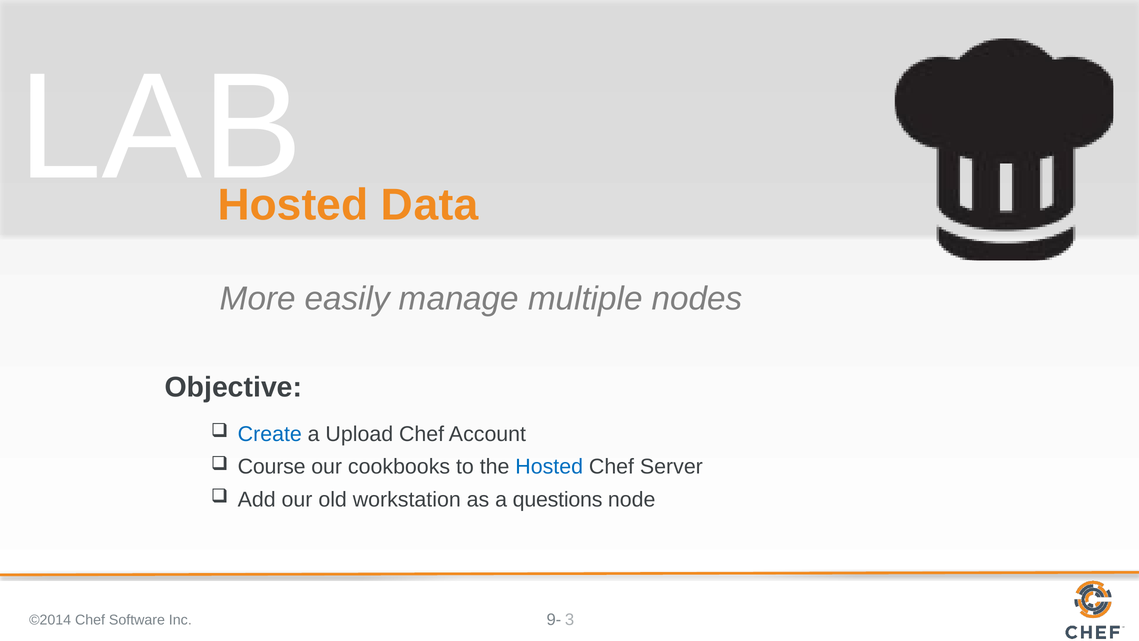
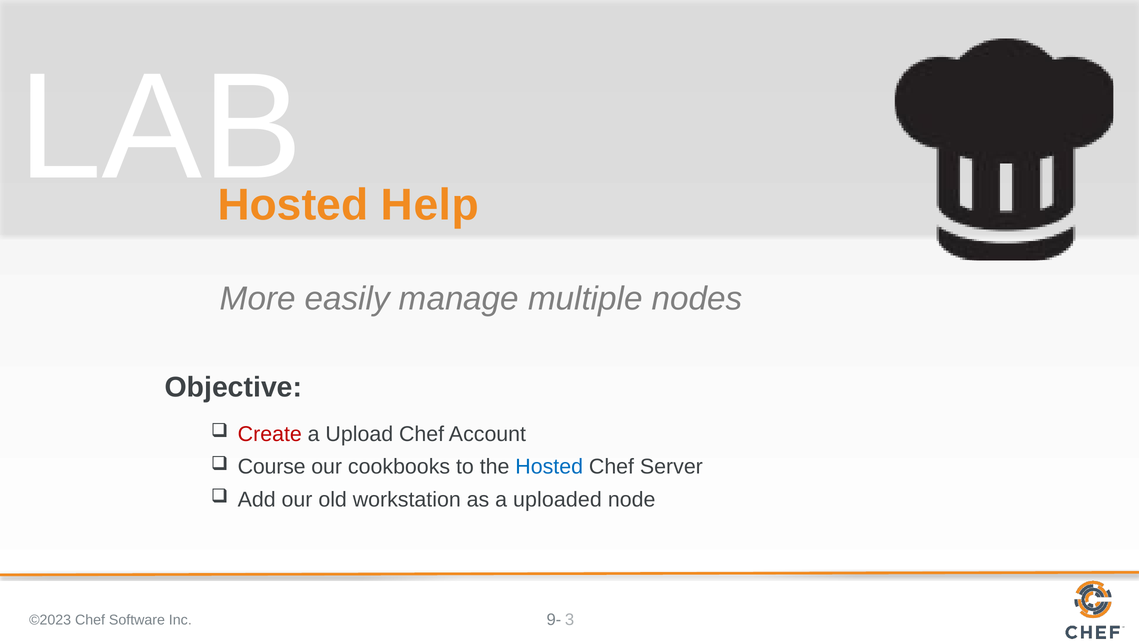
Data: Data -> Help (430, 205)
Create colour: blue -> red (270, 434)
questions: questions -> uploaded (557, 499)
©2014: ©2014 -> ©2023 (50, 620)
